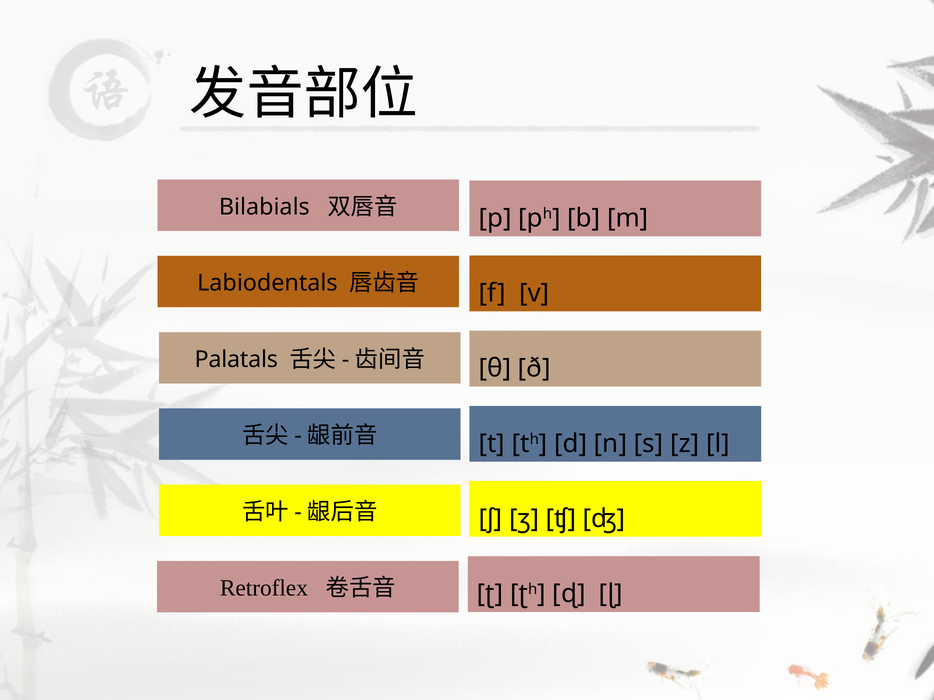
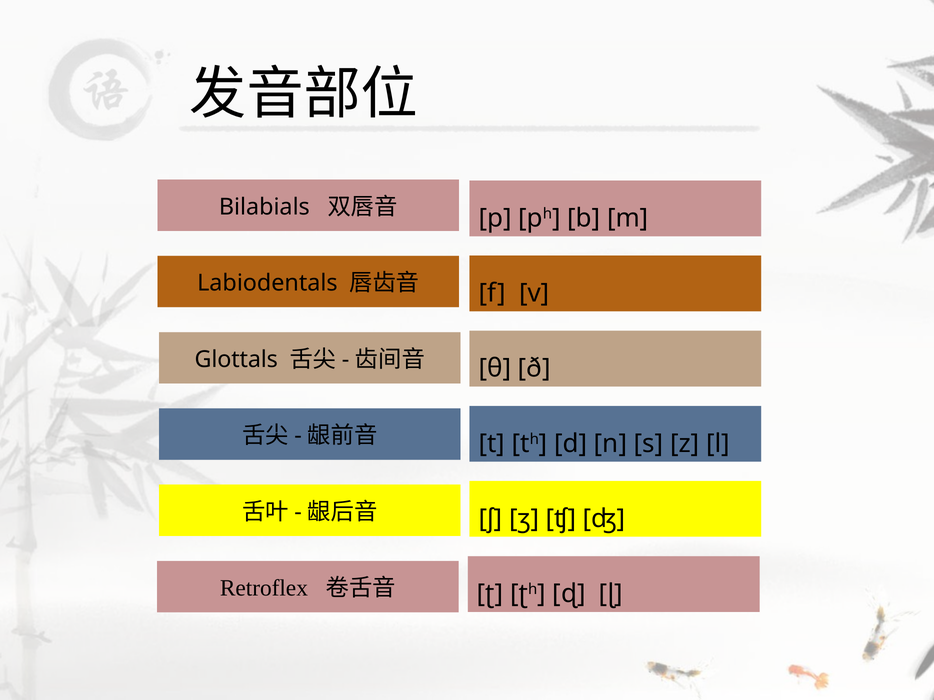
Palatals: Palatals -> Glottals (236, 360)
